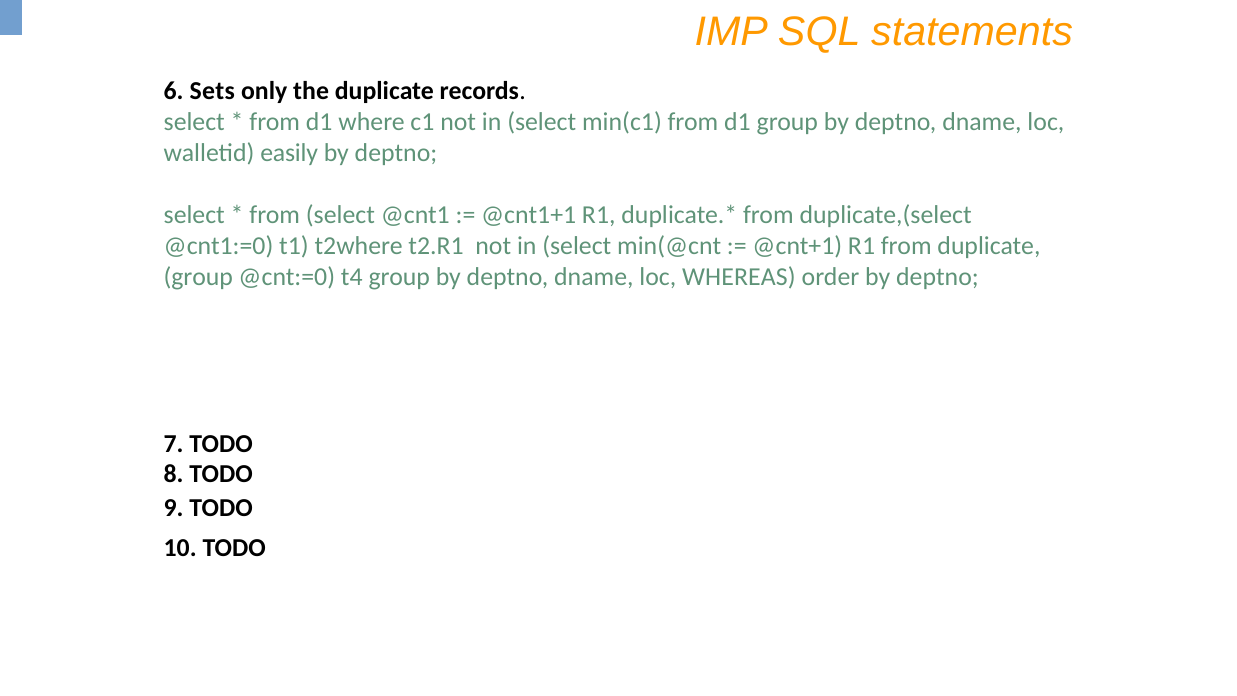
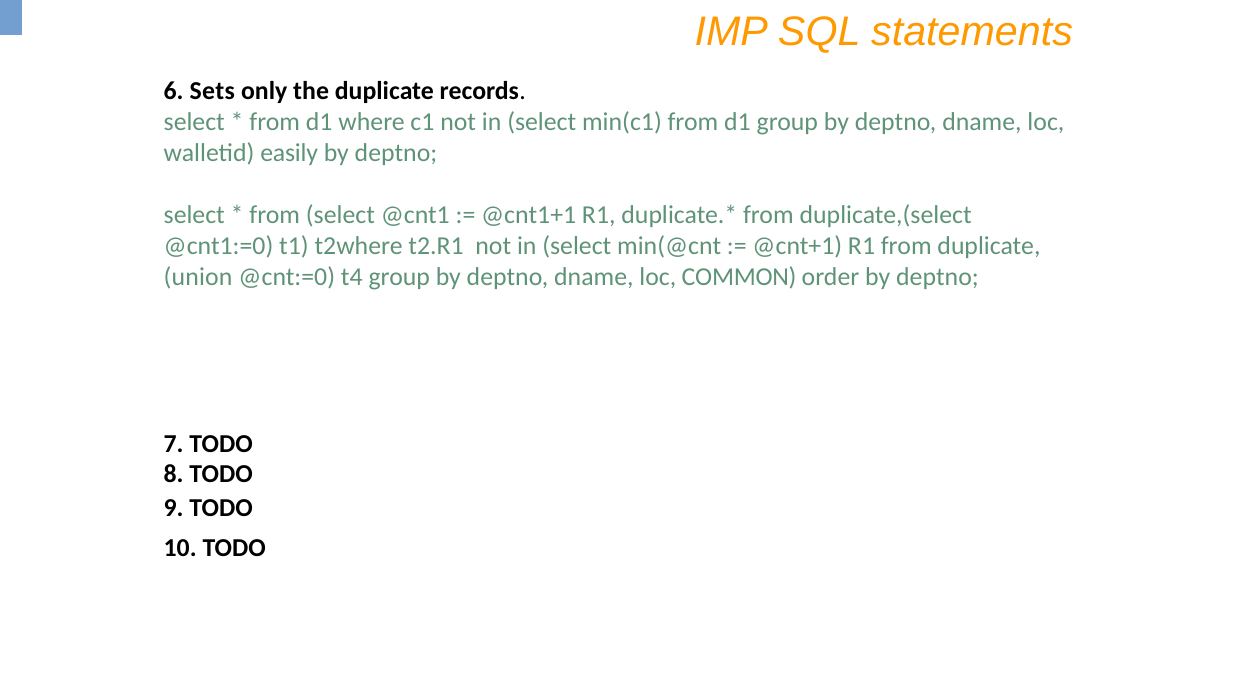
group: group -> union (198, 277)
WHEREAS: WHEREAS -> COMMON (739, 277)
